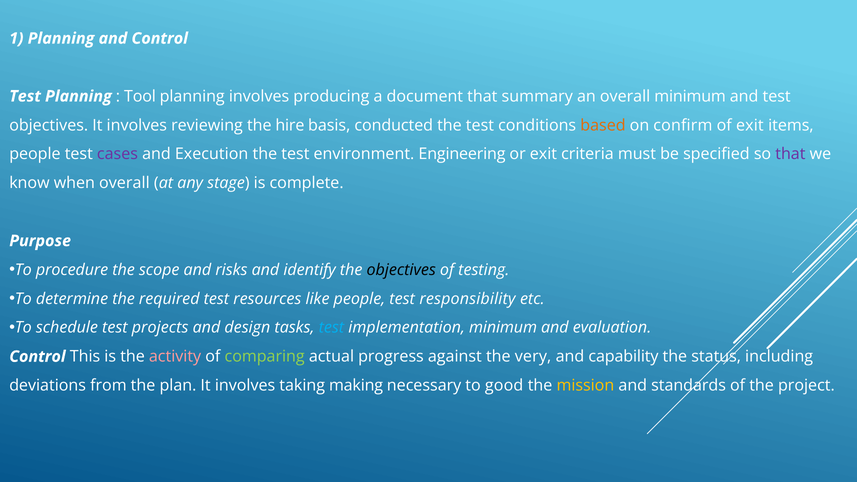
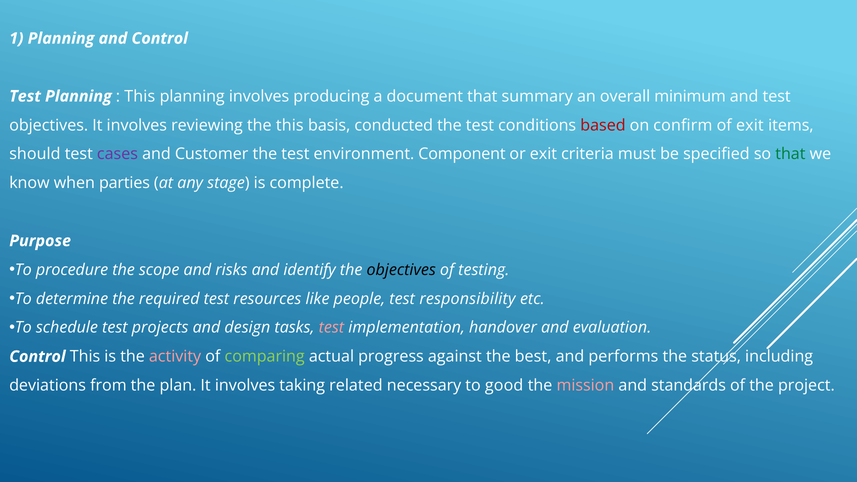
Tool: Tool -> This (140, 96)
the hire: hire -> this (290, 125)
based colour: orange -> red (603, 125)
people: people -> should (35, 154)
Execution: Execution -> Customer (212, 154)
Engineering: Engineering -> Component (462, 154)
that colour: purple -> green (790, 154)
when overall: overall -> parties (124, 183)
test colour: light blue -> pink (331, 328)
implementation minimum: minimum -> handover (503, 328)
very: very -> best (533, 357)
capability: capability -> performs (623, 357)
making: making -> related (356, 386)
mission colour: yellow -> pink (585, 386)
